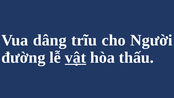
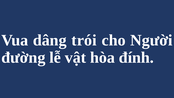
trĩu: trĩu -> trói (84, 40)
vật underline: present -> none (75, 57)
thấu: thấu -> đính (136, 57)
